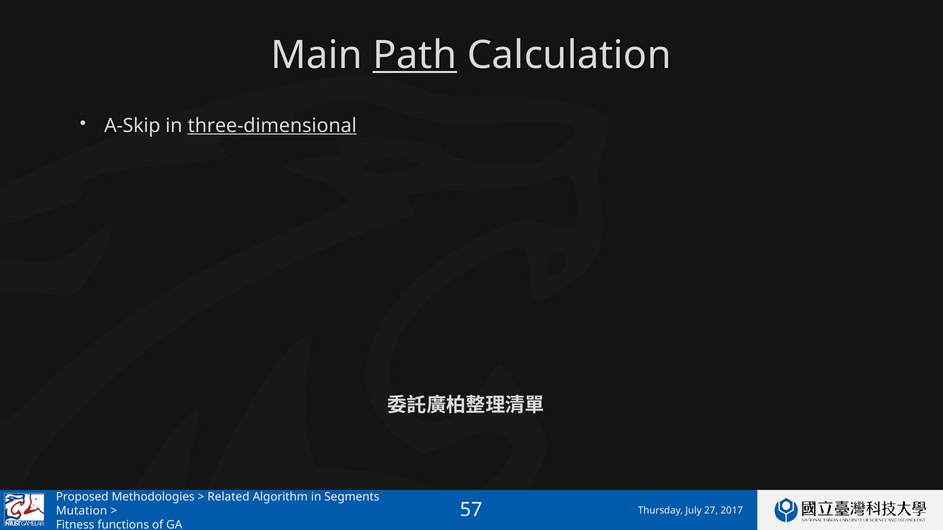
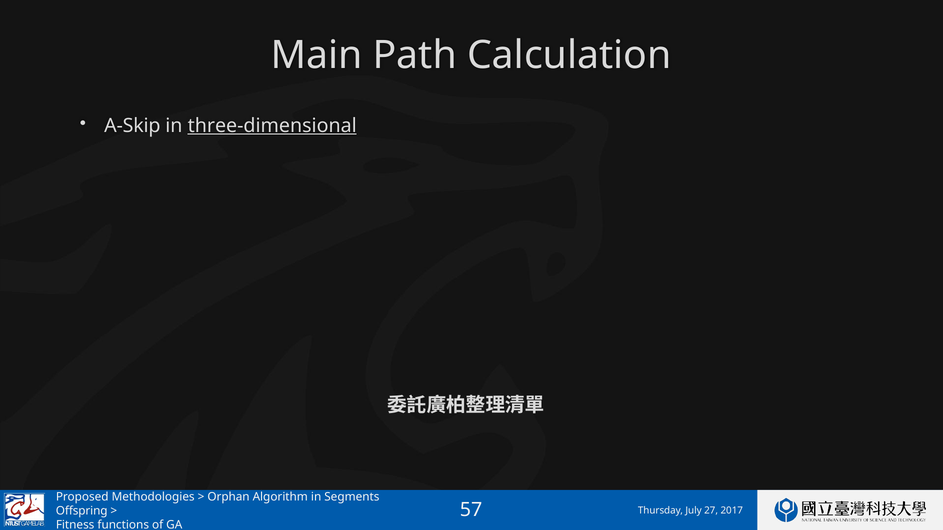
Path underline: present -> none (415, 55)
Related: Related -> Orphan (229, 497)
Mutation: Mutation -> Offspring (82, 511)
